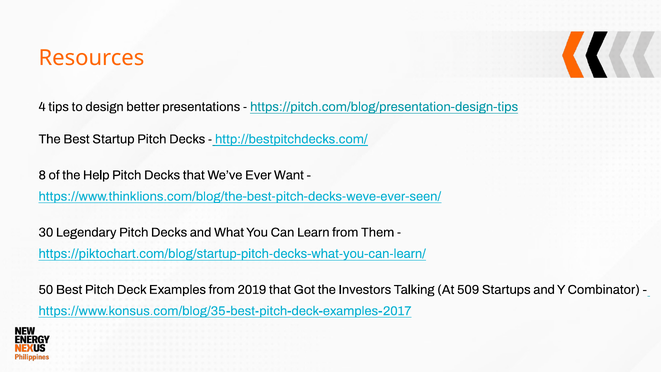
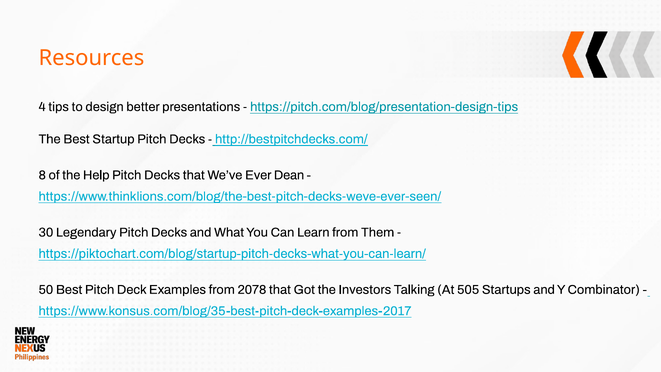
Want: Want -> Dean (289, 175)
2019: 2019 -> 2078 (252, 289)
509: 509 -> 505 (468, 289)
